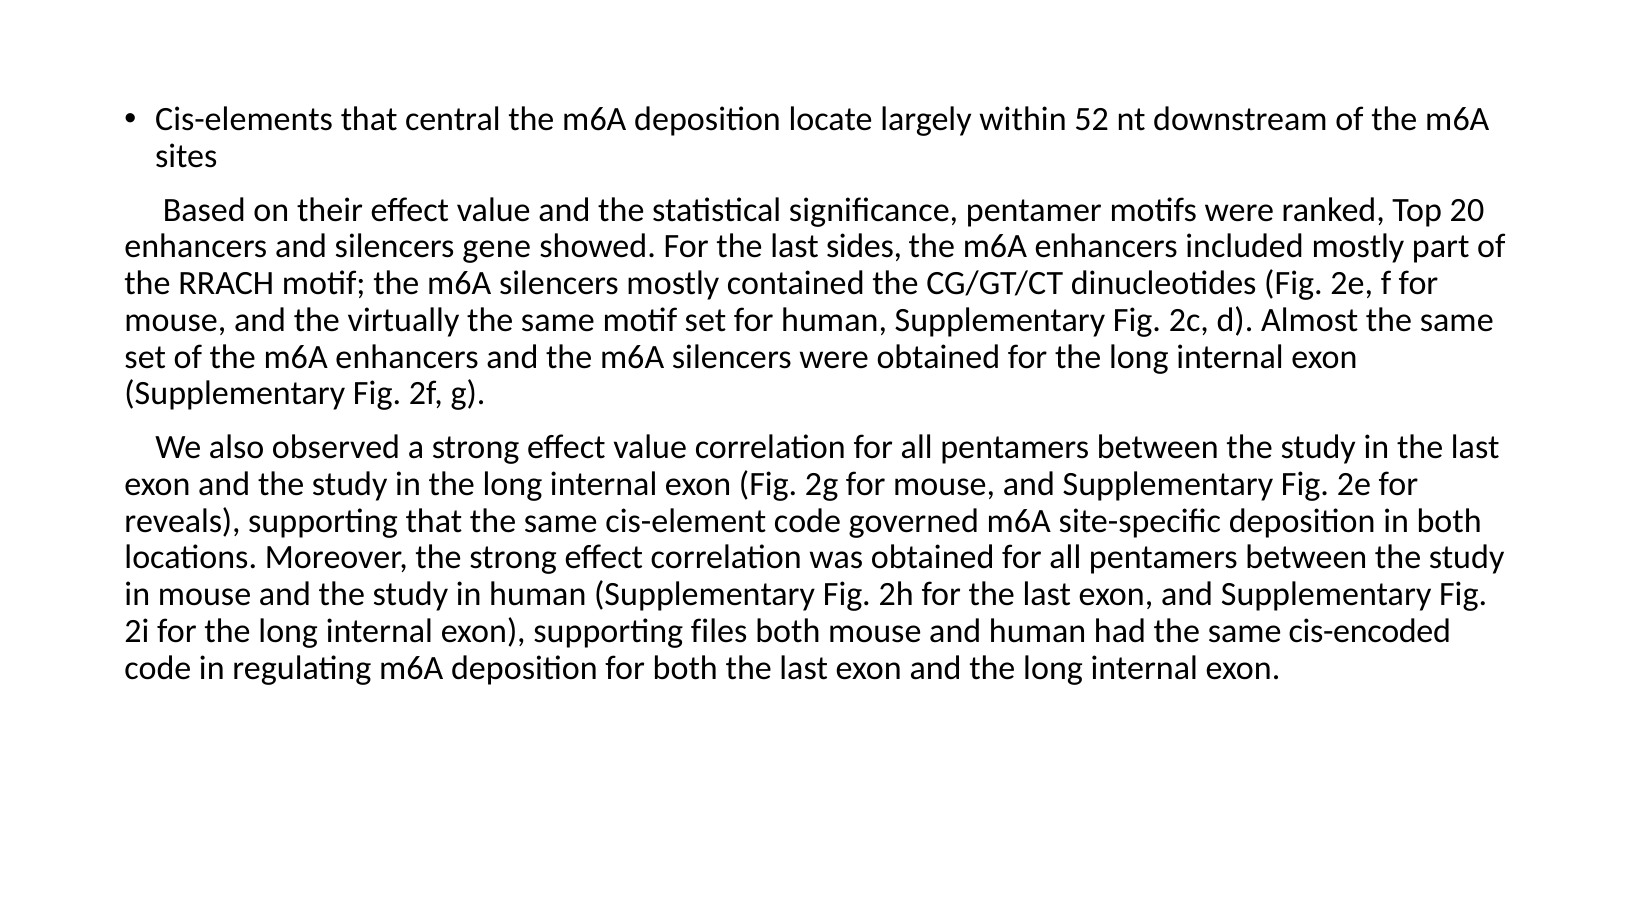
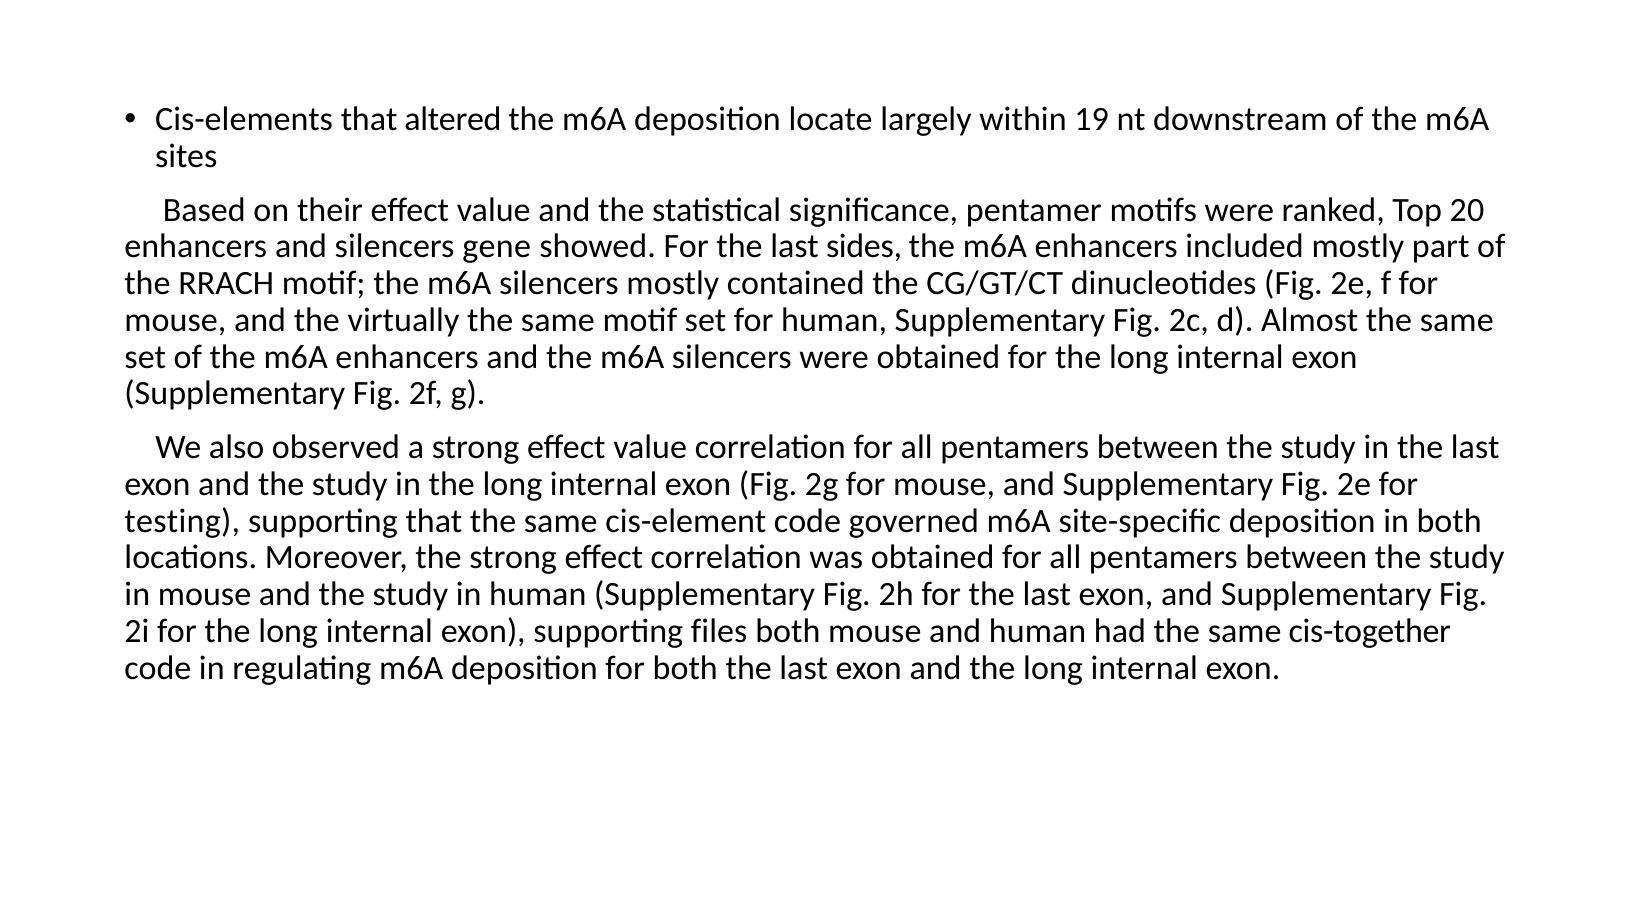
central: central -> altered (453, 119)
52: 52 -> 19 (1092, 119)
reveals: reveals -> testing (182, 521)
cis-encoded: cis-encoded -> cis-together (1370, 632)
